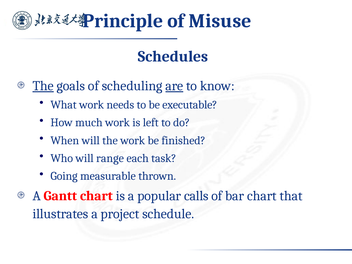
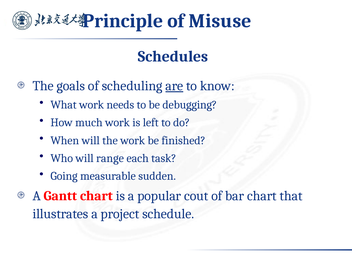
The underline: present -> none (43, 86)
executable: executable -> debugging (190, 105)
thrown: thrown -> sudden (157, 176)
calls: calls -> cout (196, 196)
